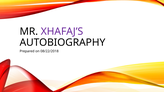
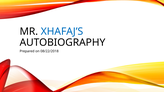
XHAFAJ’S colour: purple -> blue (62, 32)
